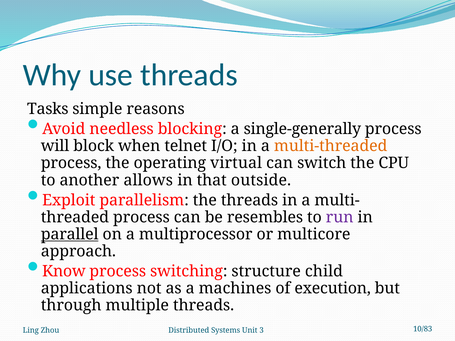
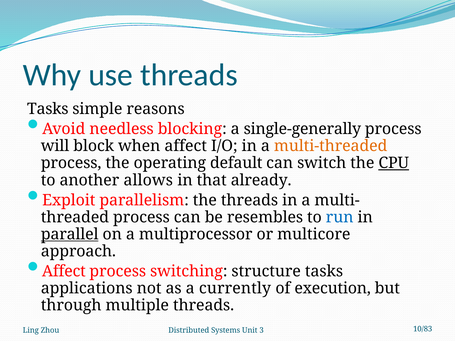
when telnet: telnet -> affect (186, 146)
virtual: virtual -> default (236, 163)
CPU underline: none -> present (394, 163)
outside: outside -> already (261, 180)
run colour: purple -> blue (340, 217)
Know: Know -> Affect (64, 271)
structure child: child -> tasks (324, 271)
machines: machines -> currently (235, 288)
